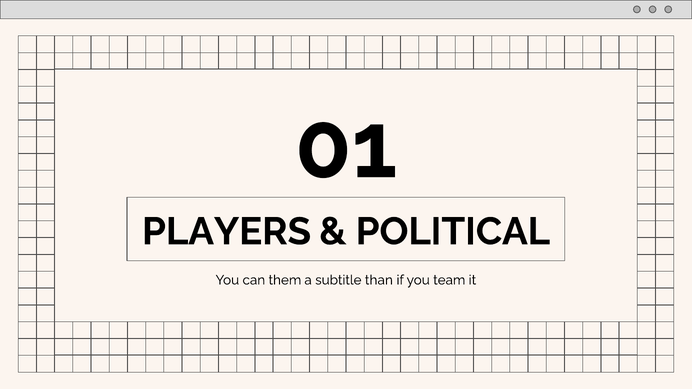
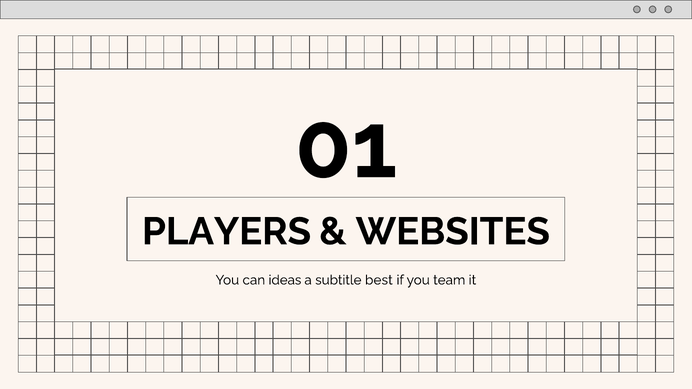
POLITICAL: POLITICAL -> WEBSITES (453, 232)
them: them -> ideas (285, 280)
than: than -> best (379, 280)
